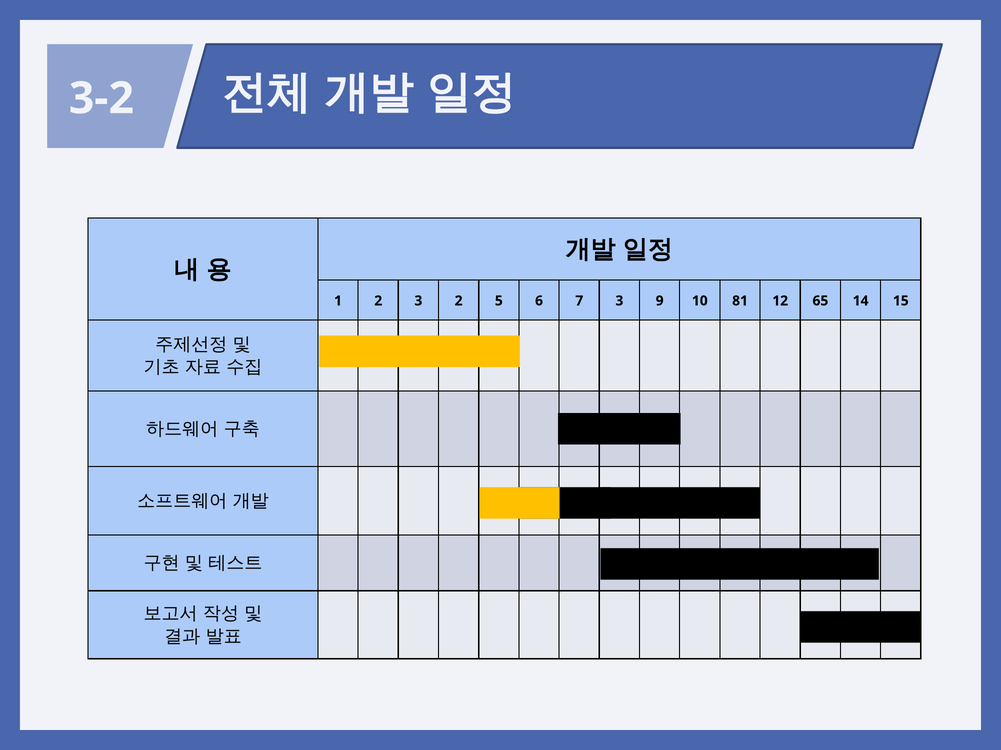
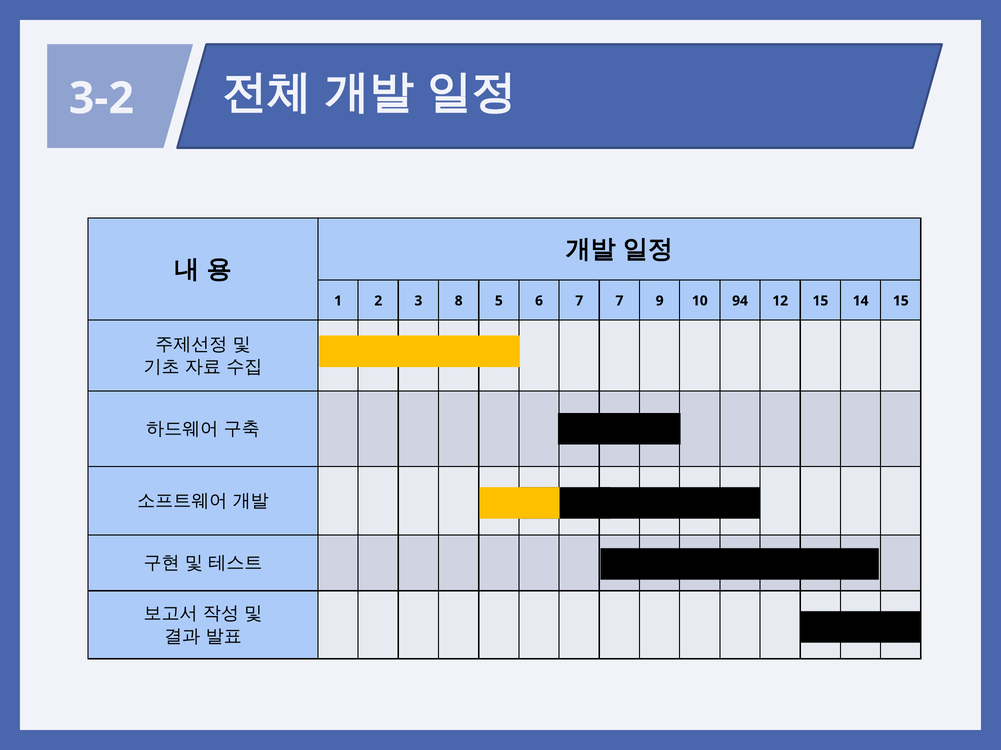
3 2: 2 -> 8 (459, 301)
7 3: 3 -> 7 (619, 301)
81: 81 -> 94 (740, 301)
12 65: 65 -> 15 (820, 301)
